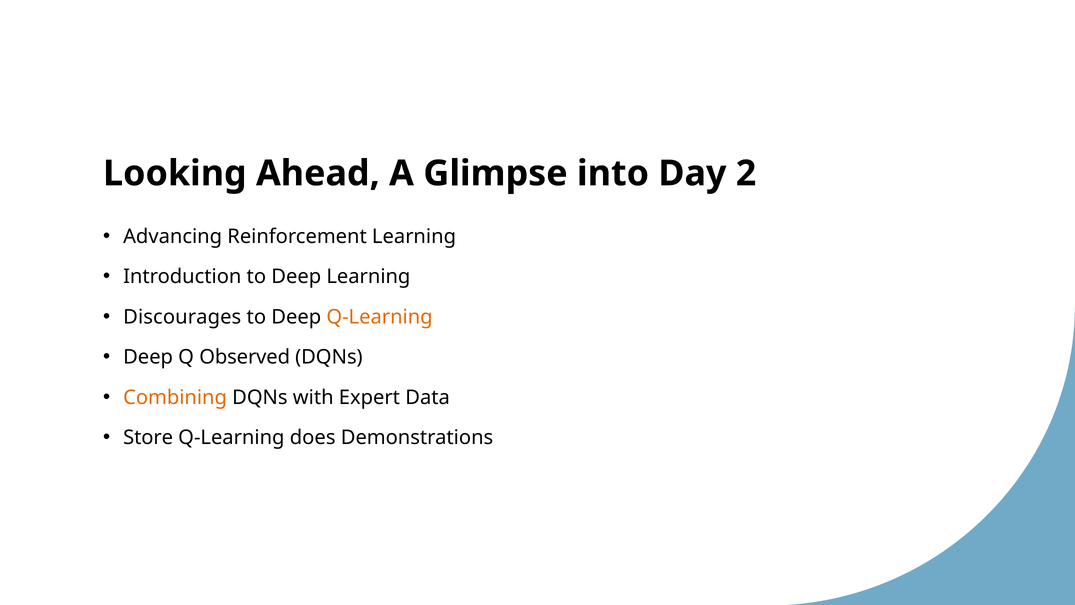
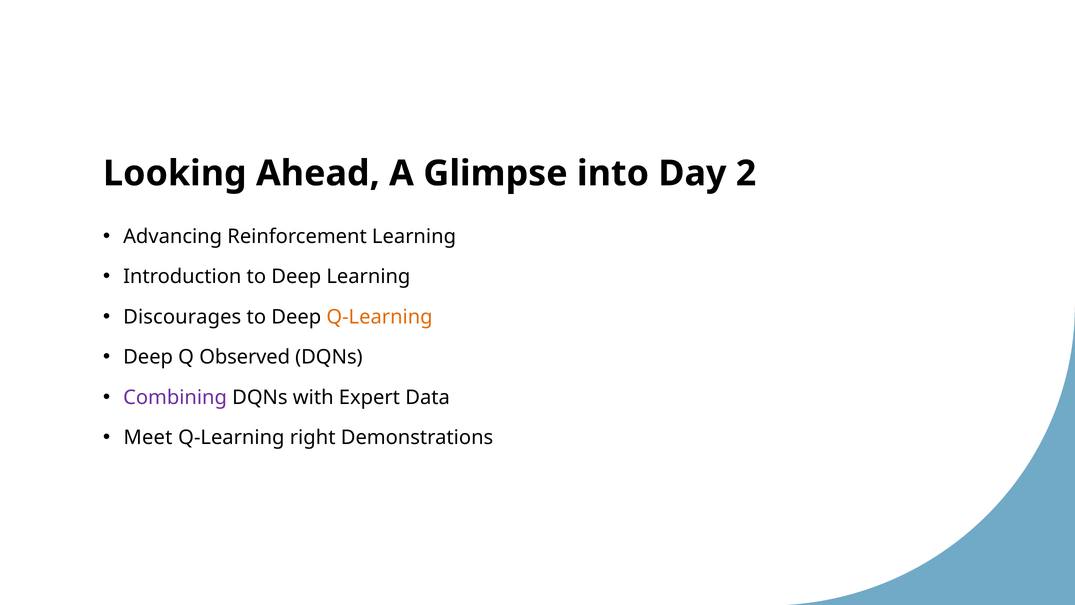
Combining colour: orange -> purple (175, 397)
Store: Store -> Meet (148, 437)
does: does -> right (313, 437)
